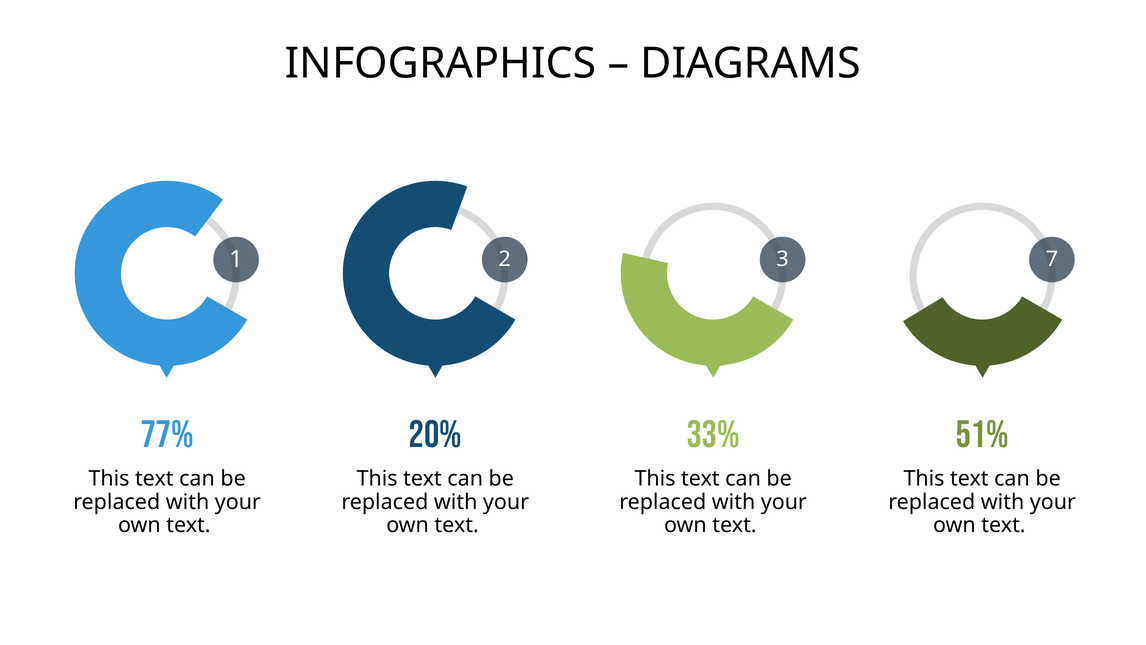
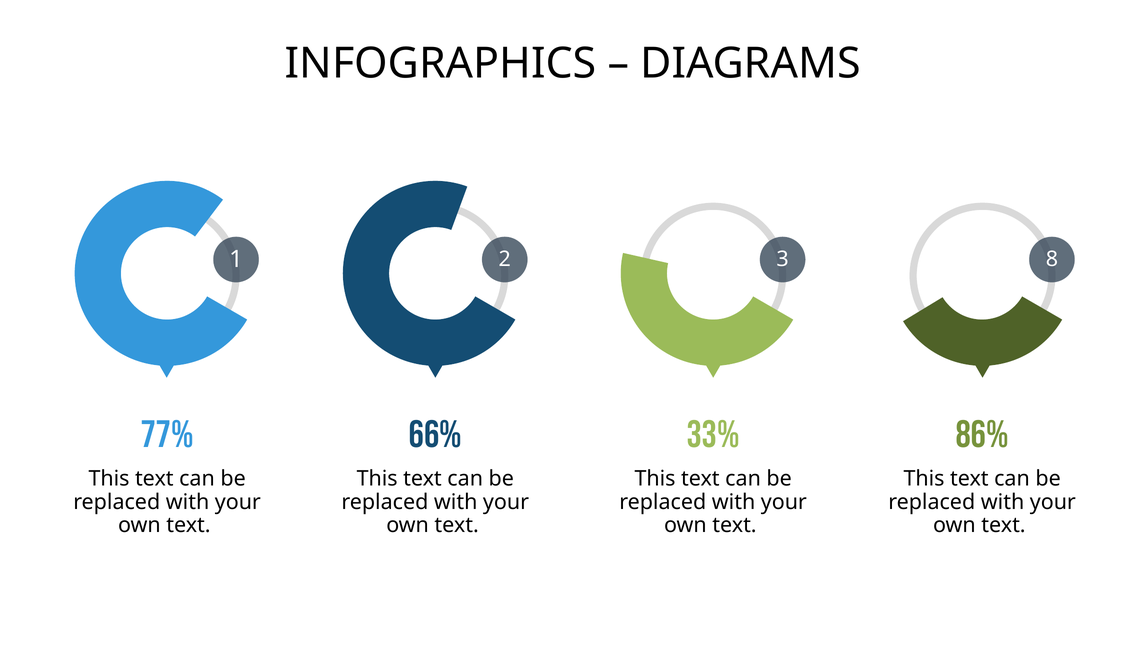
7: 7 -> 8 (1052, 259)
20%: 20% -> 66% (435, 434)
51%: 51% -> 86% (982, 434)
